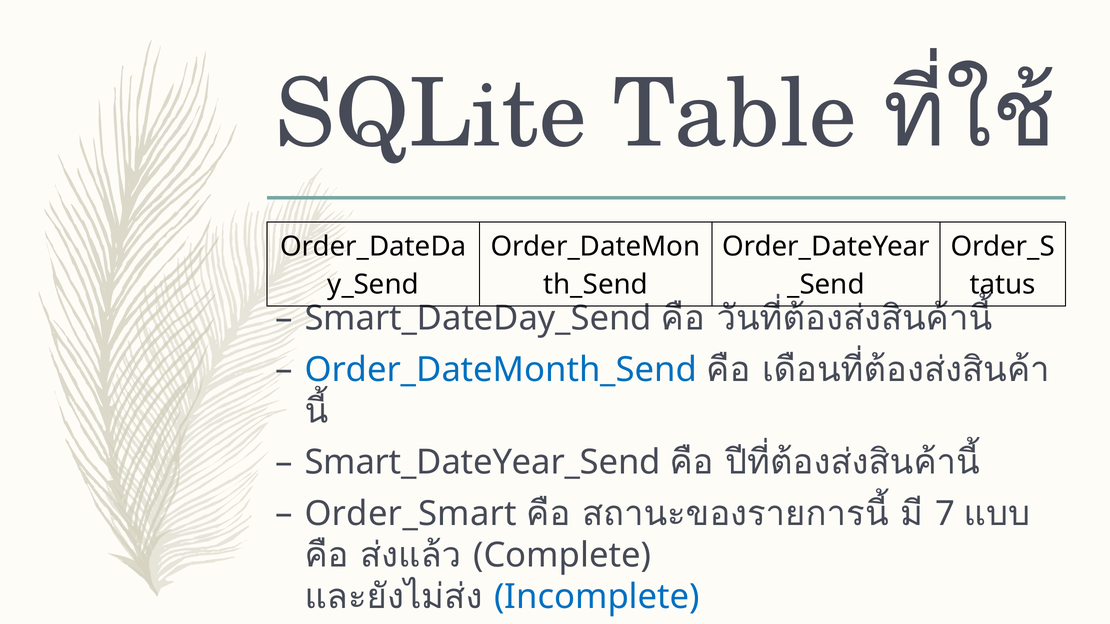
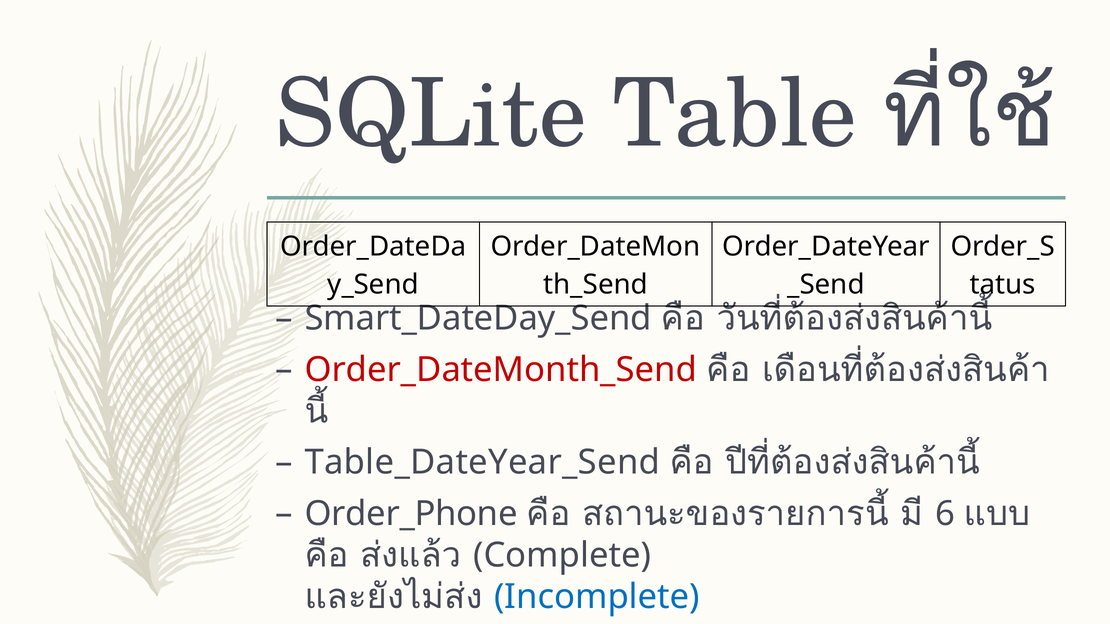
Order_DateMonth_Send colour: blue -> red (501, 370)
Smart_DateYear_Send: Smart_DateYear_Send -> Table_DateYear_Send (482, 463)
Order_Smart: Order_Smart -> Order_Phone (411, 514)
7: 7 -> 6 (945, 514)
